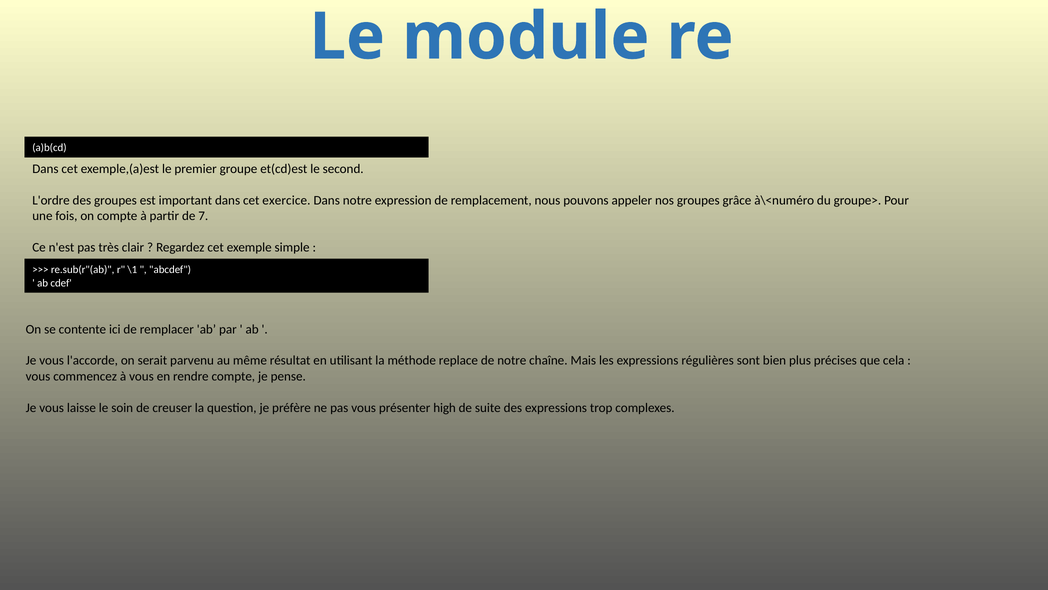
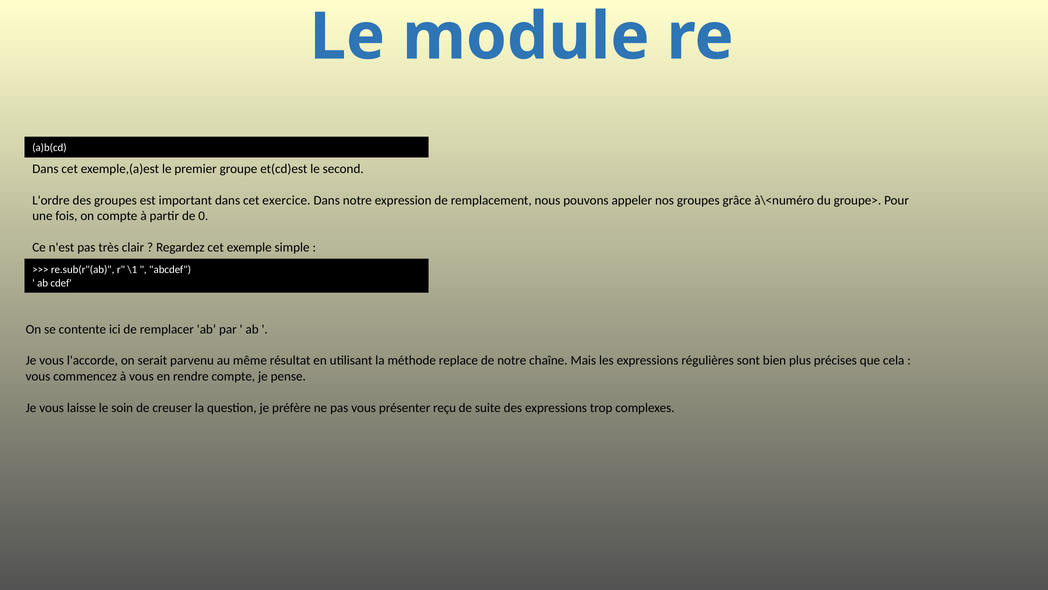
7: 7 -> 0 (203, 216)
high: high -> reçu (445, 408)
